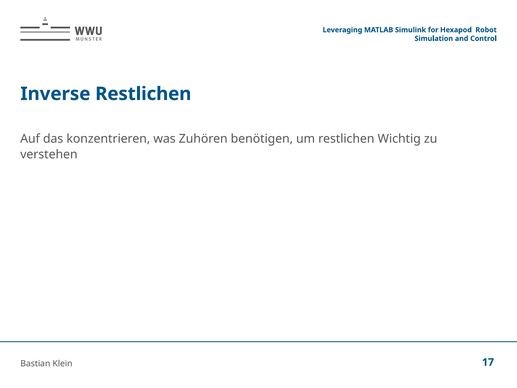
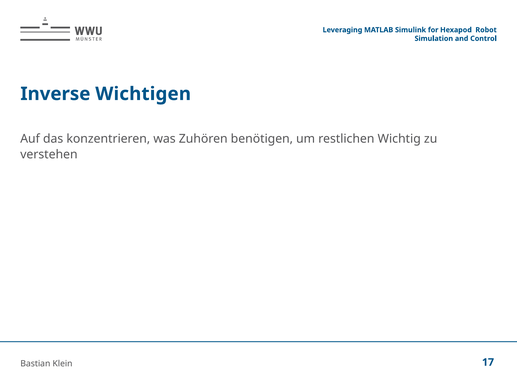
Inverse Restlichen: Restlichen -> Wichtigen (143, 94)
